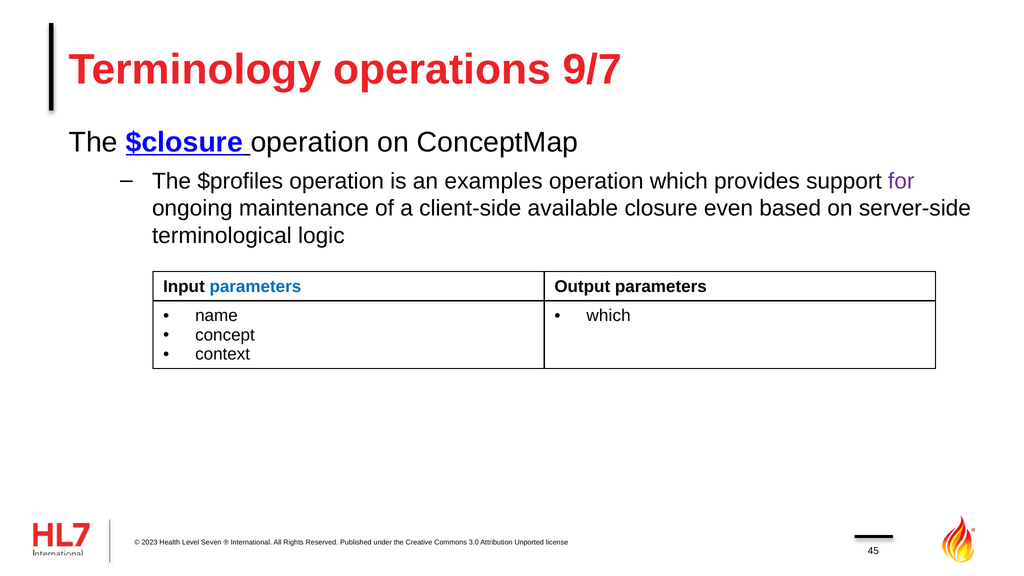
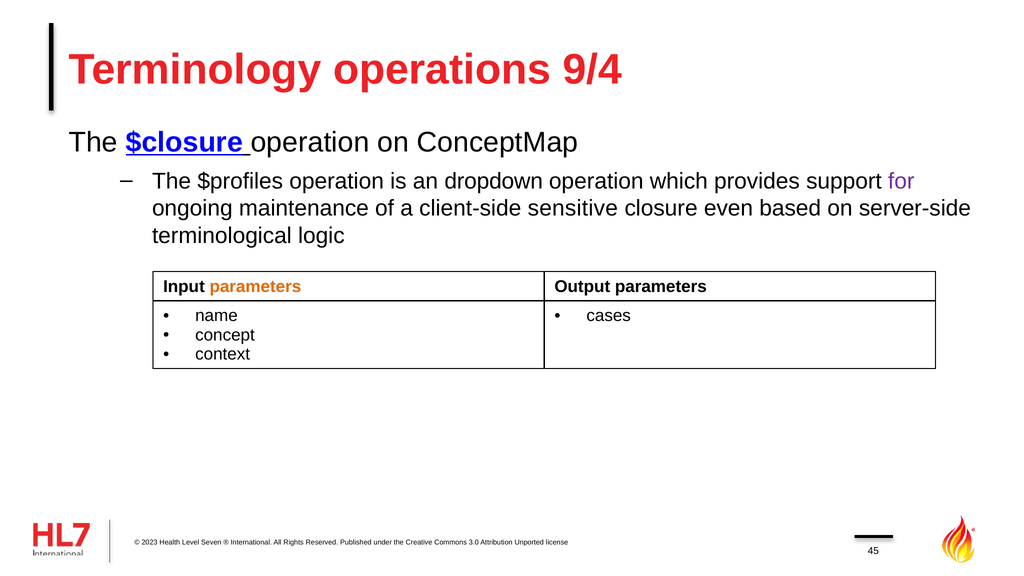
9/7: 9/7 -> 9/4 (592, 70)
examples: examples -> dropdown (494, 181)
available: available -> sensitive (573, 208)
parameters colour: blue -> orange (255, 286)
which: which -> cases (609, 316)
